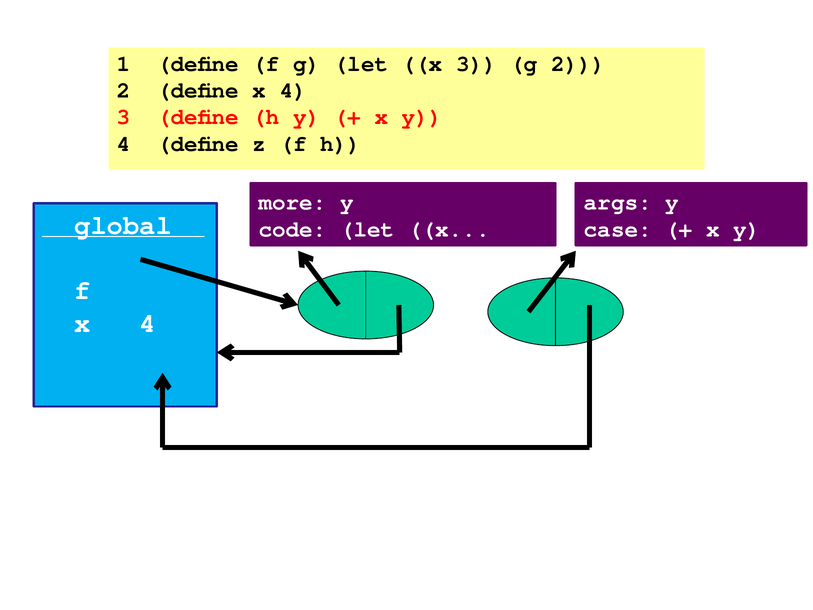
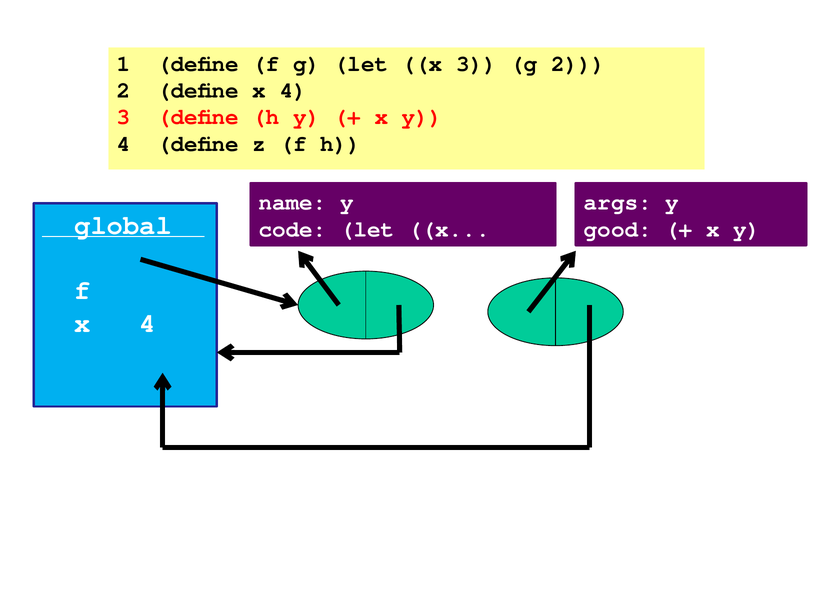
more: more -> name (293, 202)
case: case -> good (618, 229)
